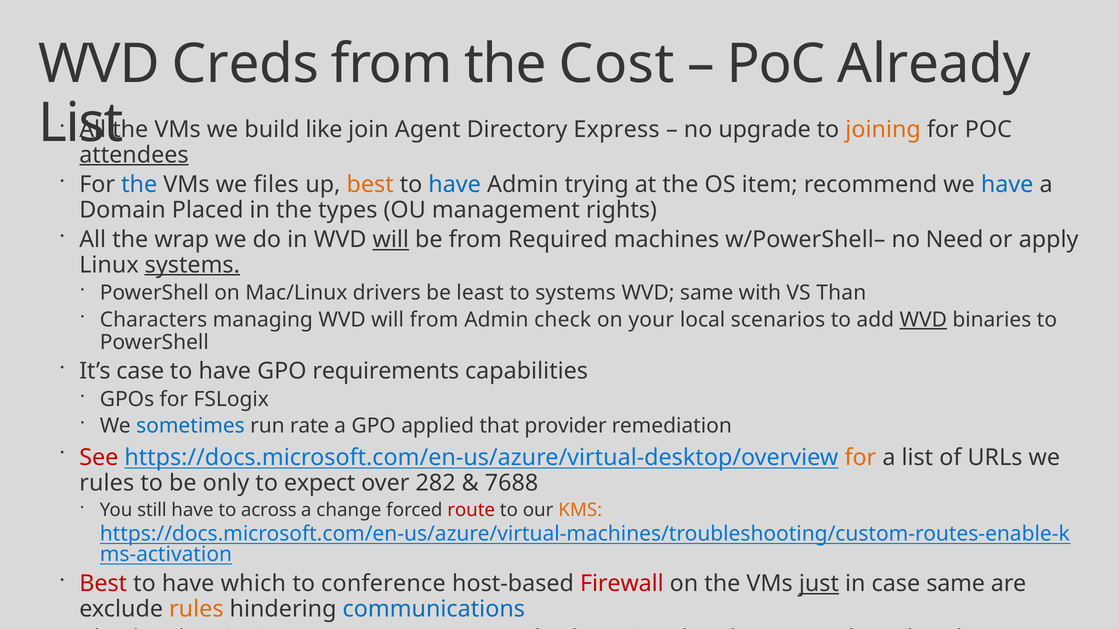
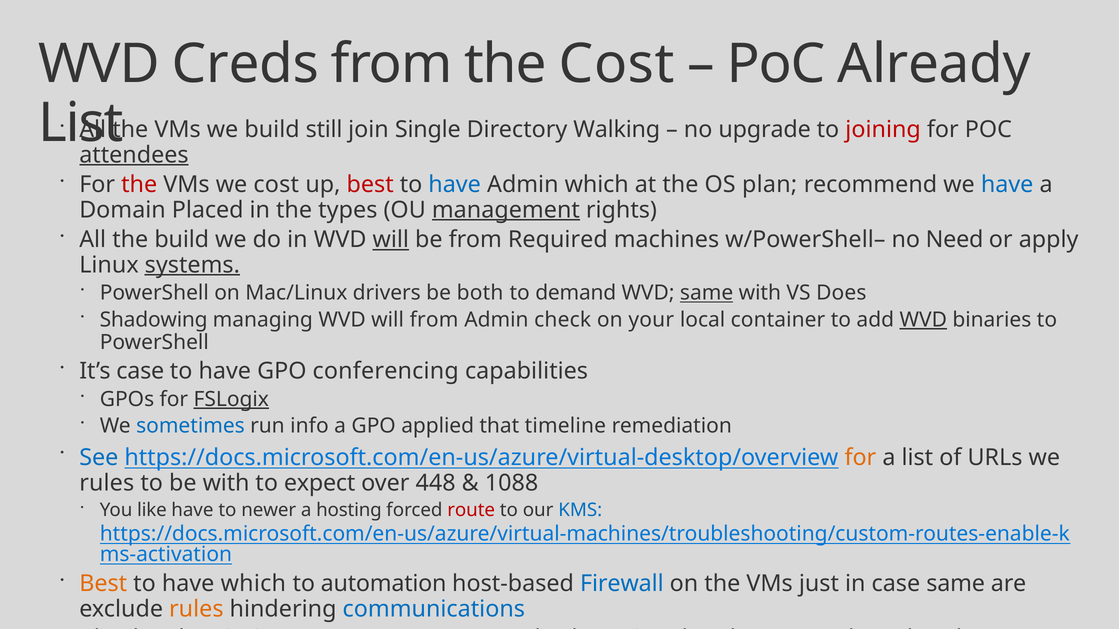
like: like -> still (324, 130)
Agent: Agent -> Single (428, 130)
Express: Express -> Walking (617, 130)
joining colour: orange -> red (883, 130)
the colour: blue -> red (139, 185)
we files: files -> cost (276, 185)
best colour: orange -> red (370, 185)
Admin trying: trying -> which (597, 185)
item: item -> plan (770, 185)
management underline: none -> present (506, 210)
the wrap: wrap -> build (182, 240)
be least: least -> both (480, 293)
to systems: systems -> demand (576, 293)
same underline: none -> present (707, 293)
Than: Than -> Does (841, 293)
Characters: Characters -> Shadowing (154, 320)
scenarios: scenarios -> container (778, 320)
requirements: requirements -> conferencing (386, 371)
FSLogix underline: none -> present (231, 399)
rate: rate -> info (309, 426)
provider: provider -> timeline (565, 426)
See colour: red -> blue (99, 458)
be only: only -> with (226, 484)
282: 282 -> 448 (436, 484)
7688: 7688 -> 1088 (512, 484)
still: still -> like (152, 511)
across: across -> newer (269, 511)
change: change -> hosting (349, 511)
KMS colour: orange -> blue (580, 511)
Best colour: red -> orange (103, 584)
conference: conference -> automation (384, 584)
Firewall colour: red -> blue (622, 584)
just underline: present -> none (819, 584)
